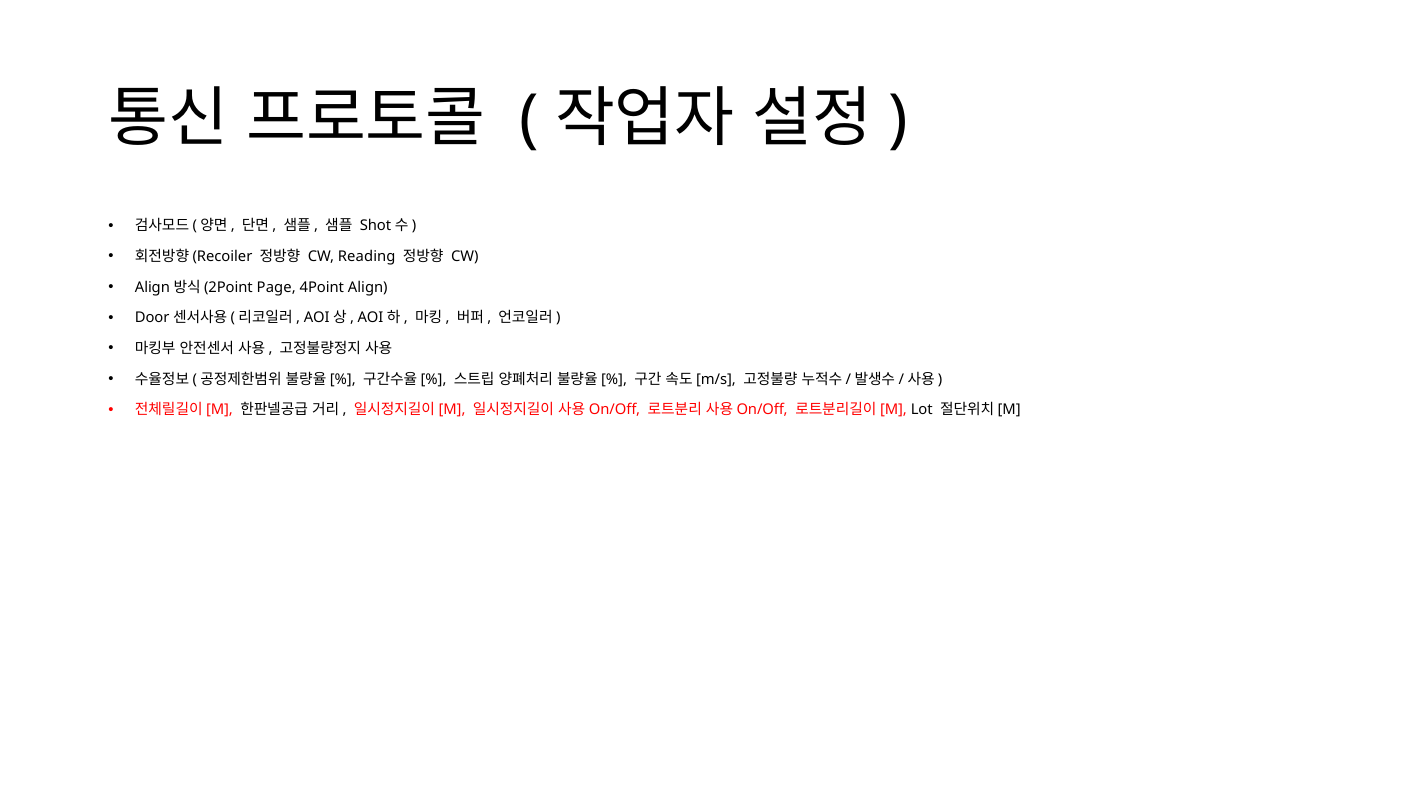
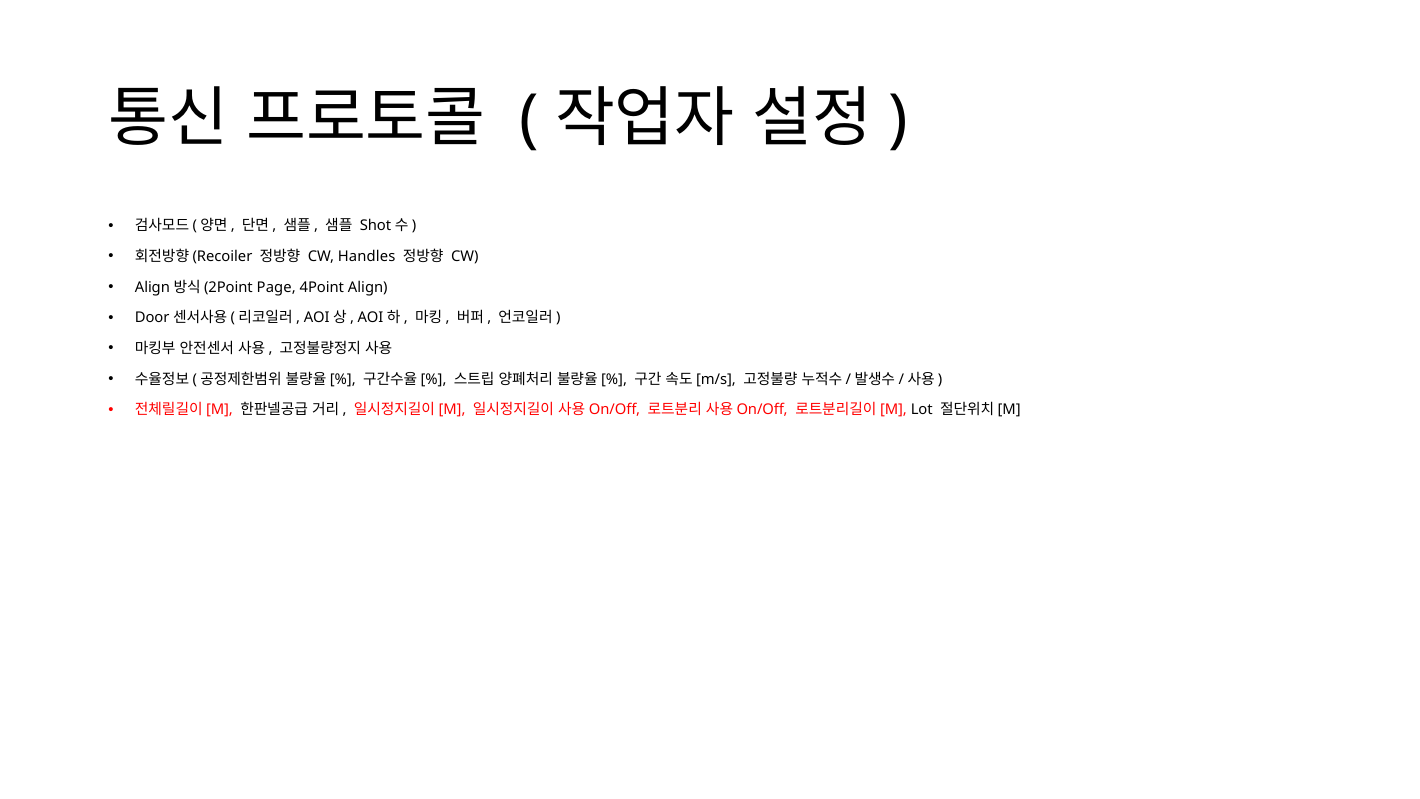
Reading: Reading -> Handles (367, 256)
